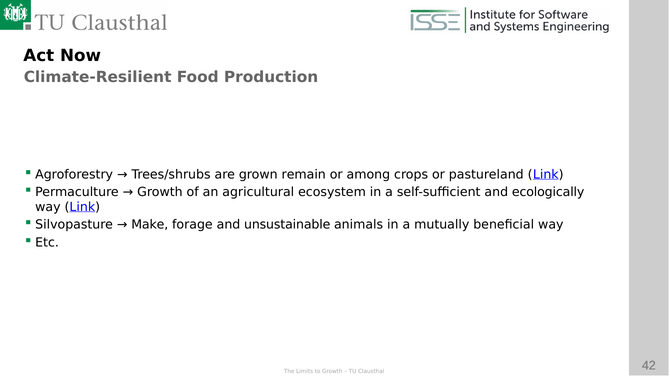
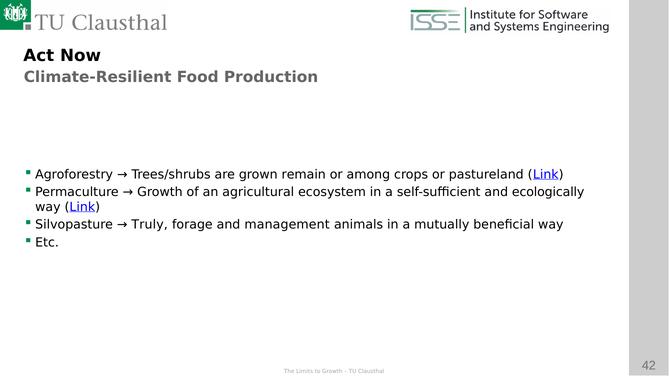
Make: Make -> Truly (150, 225)
unsustainable: unsustainable -> management (287, 225)
